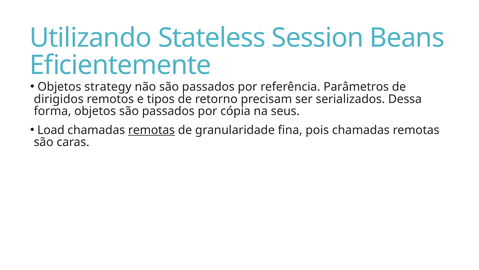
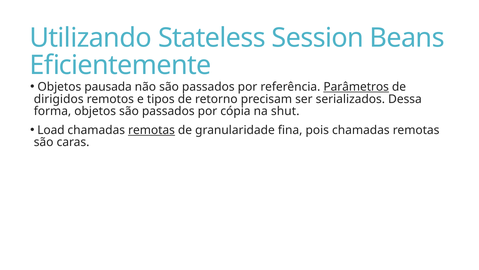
strategy: strategy -> pausada (108, 87)
Parâmetros underline: none -> present (356, 87)
seus: seus -> shut (285, 111)
